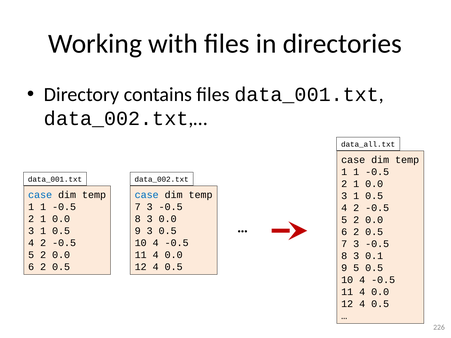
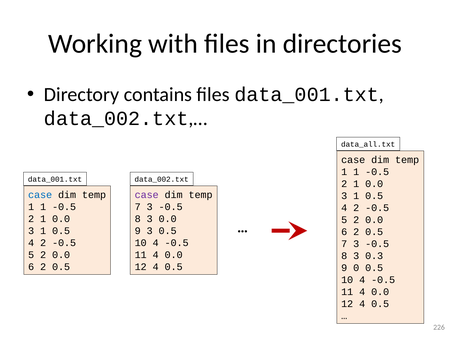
case colour: blue -> purple (147, 195)
0.1: 0.1 -> 0.3 (374, 256)
9 5: 5 -> 0 (356, 268)
